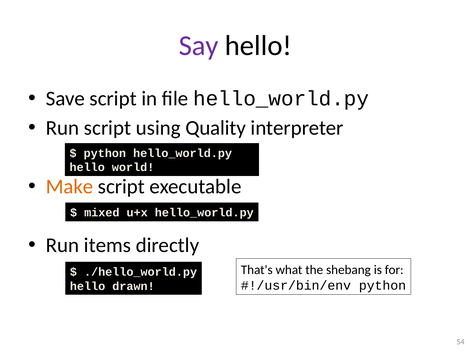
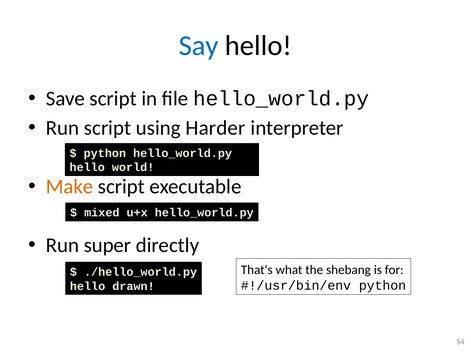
Say colour: purple -> blue (199, 46)
Quality: Quality -> Harder (216, 128)
items: items -> super (108, 245)
